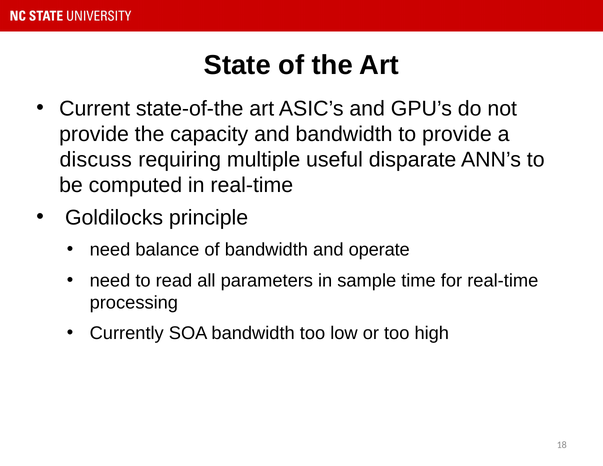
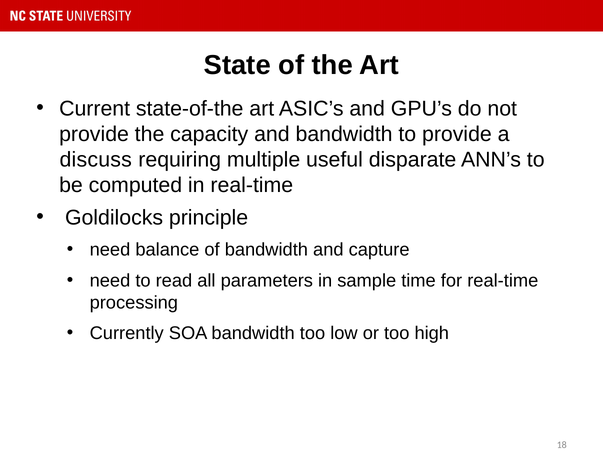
operate: operate -> capture (379, 250)
